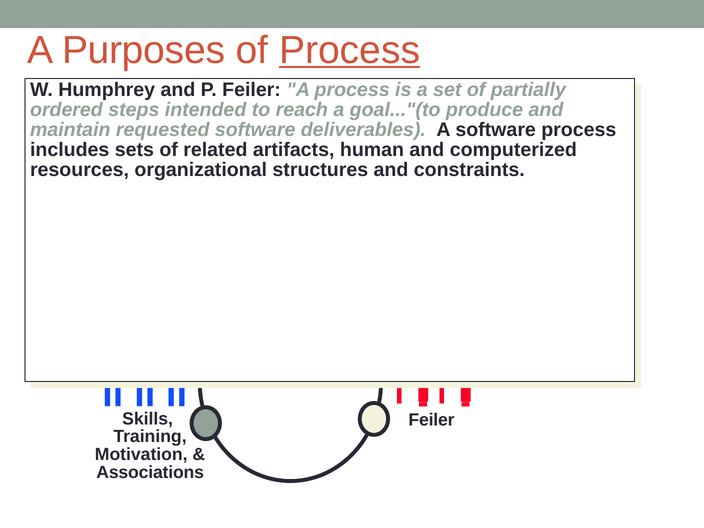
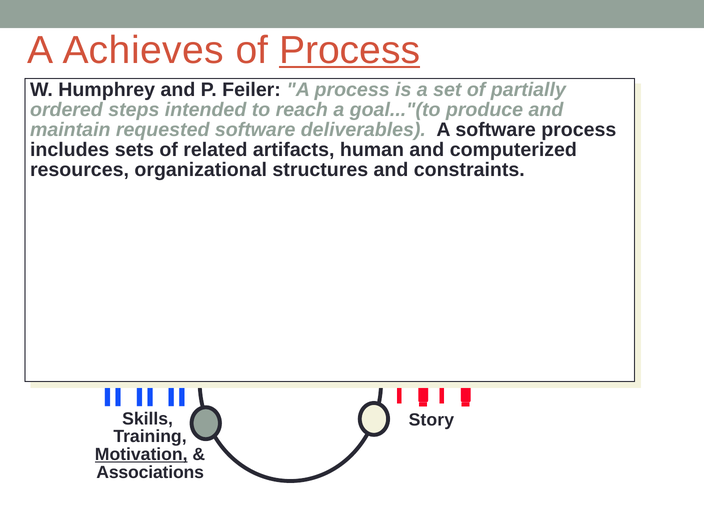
Purposes: Purposes -> Achieves (143, 50)
Feiler: Feiler -> Story (431, 420)
Motivation underline: none -> present (141, 455)
